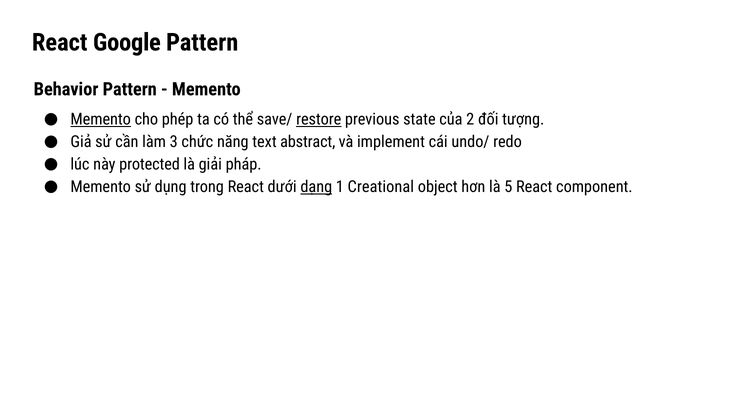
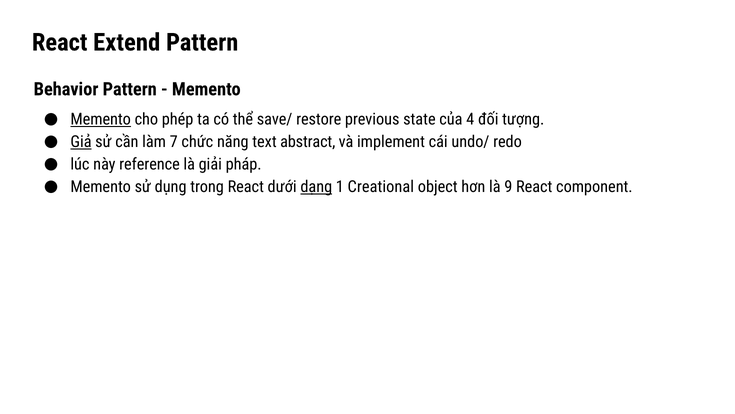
Google: Google -> Extend (127, 42)
restore underline: present -> none (319, 119)
2: 2 -> 4 (470, 119)
Giả underline: none -> present (81, 142)
3: 3 -> 7 (174, 142)
protected: protected -> reference (150, 164)
5: 5 -> 9 (508, 187)
